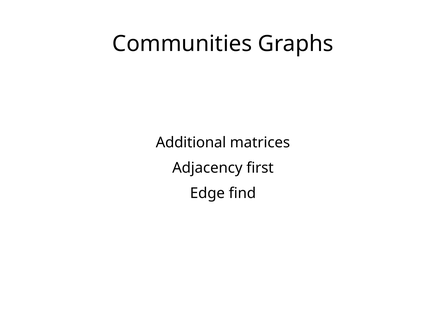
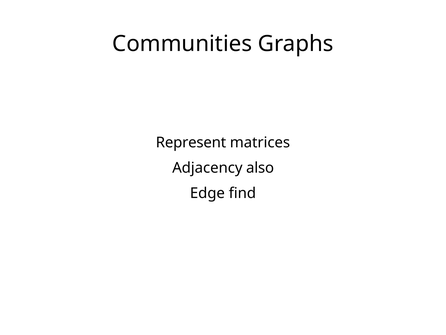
Additional: Additional -> Represent (191, 142)
first: first -> also (260, 168)
